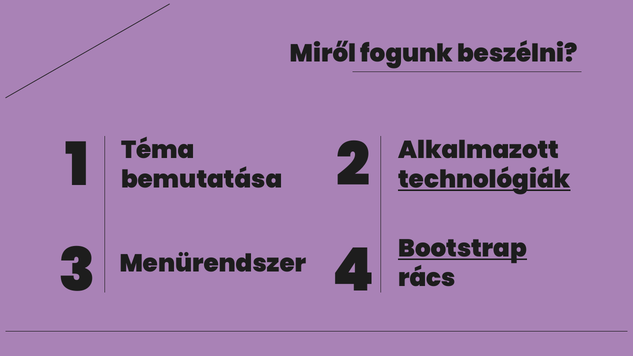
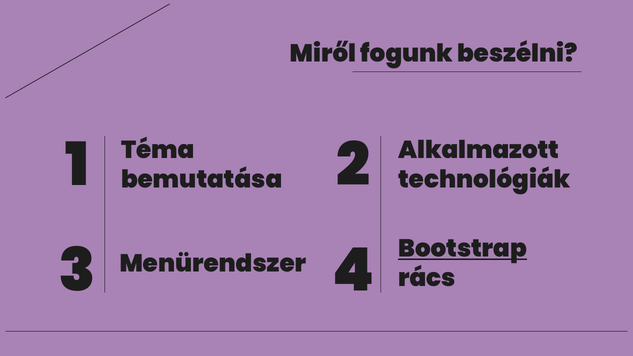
technológiák underline: present -> none (484, 180)
